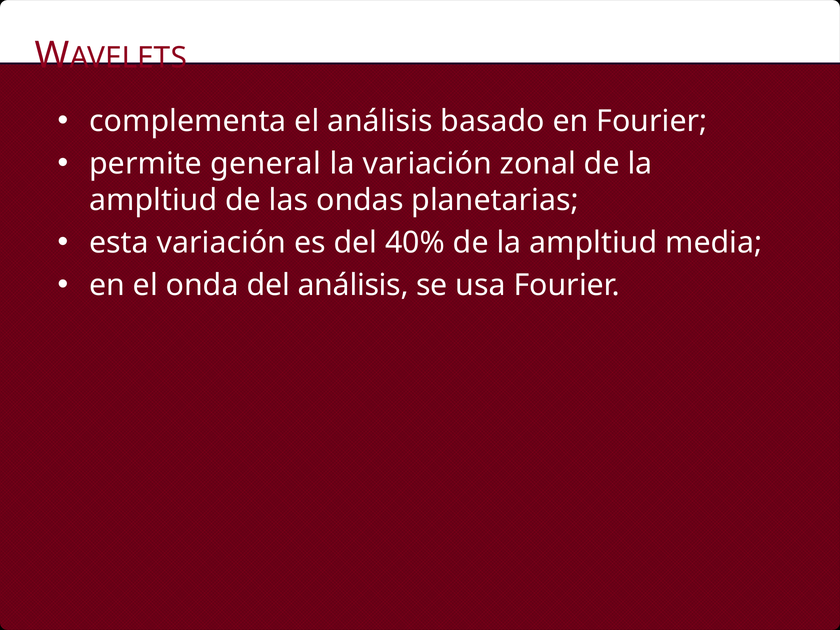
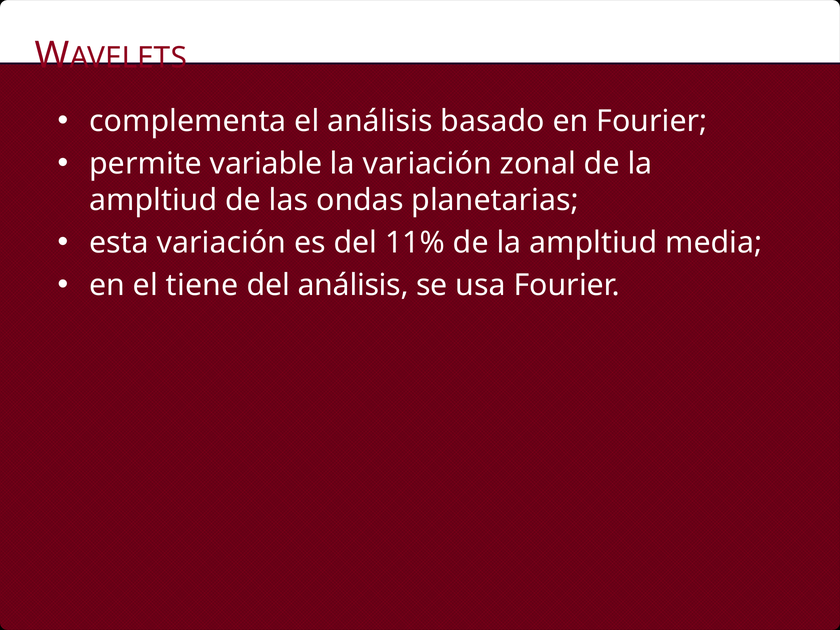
general: general -> variable (266, 164)
40%: 40% -> 11% (415, 243)
onda: onda -> tiene (202, 285)
